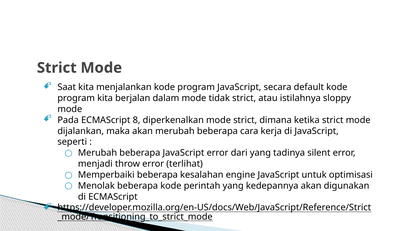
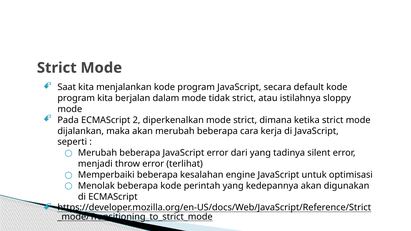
8: 8 -> 2 (137, 120)
